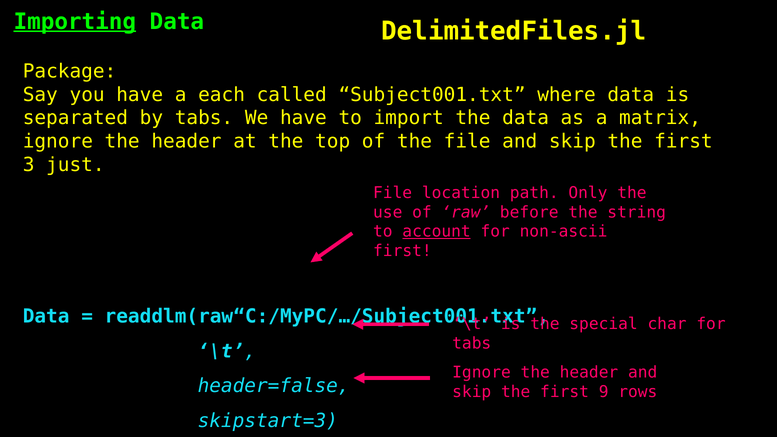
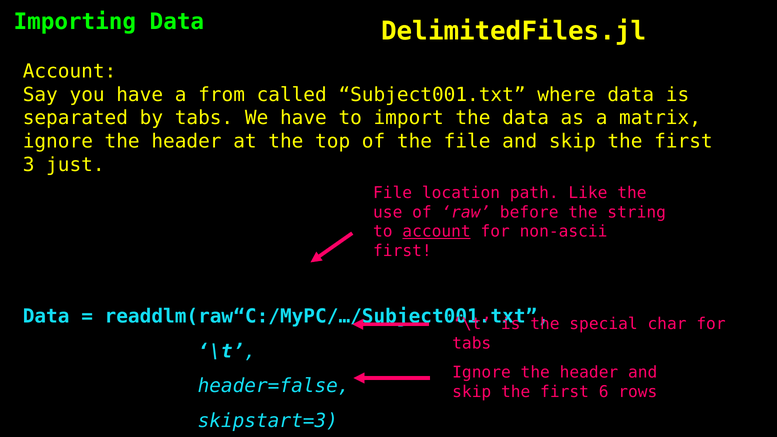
Importing underline: present -> none (75, 22)
Package: Package -> Account (70, 71)
each: each -> from (222, 95)
Only: Only -> Like (588, 193)
9: 9 -> 6 (604, 392)
